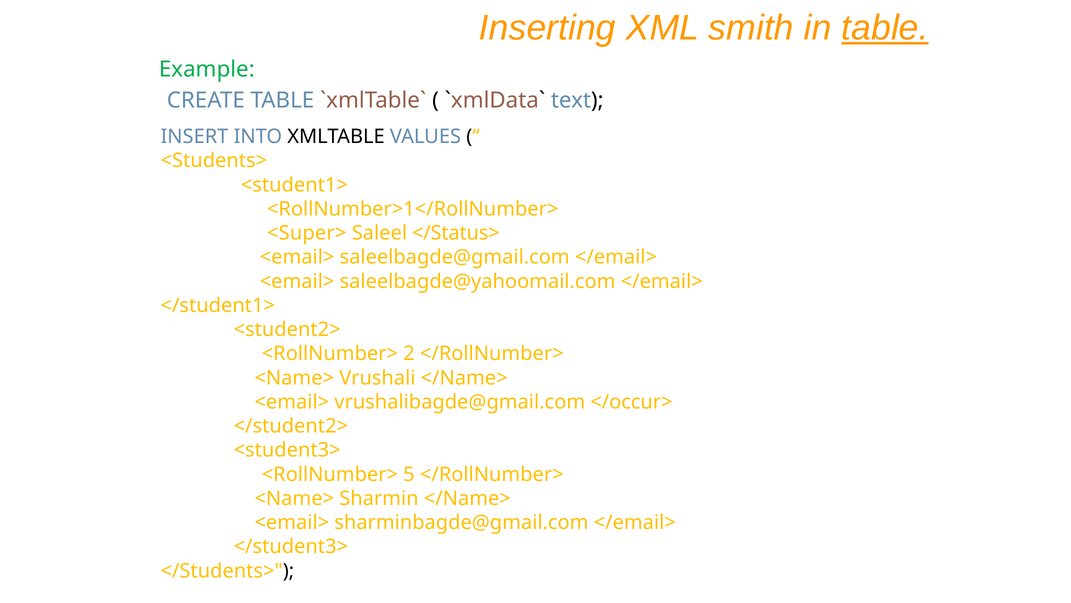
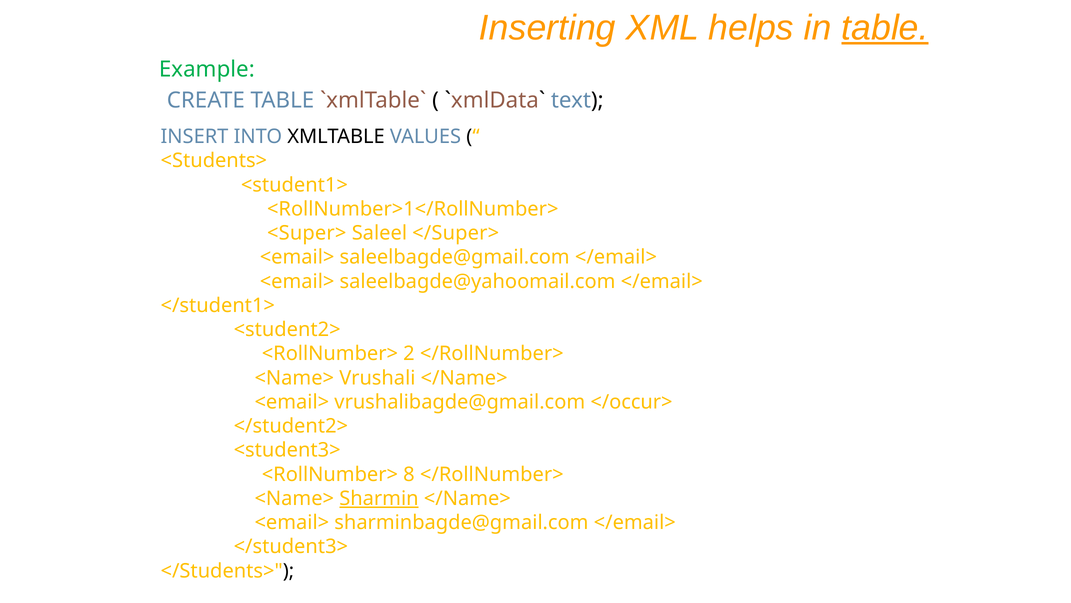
smith: smith -> helps (751, 28)
</Status>: </Status> -> </Super> (456, 233)
5: 5 -> 8 (409, 474)
Sharmin underline: none -> present (379, 498)
